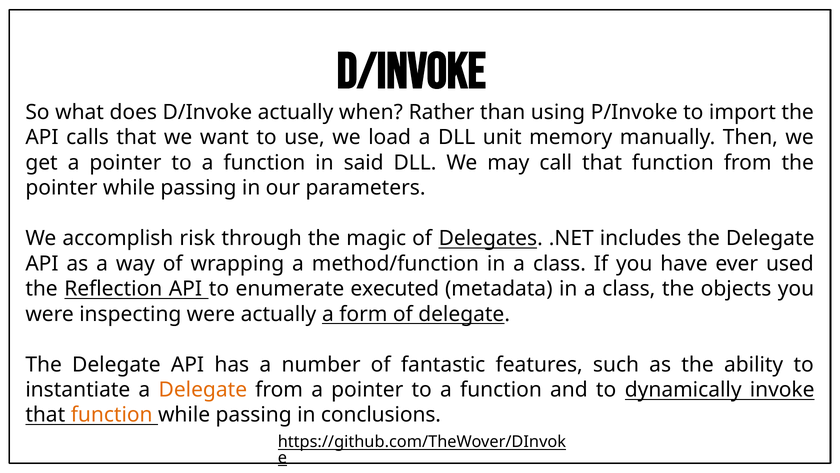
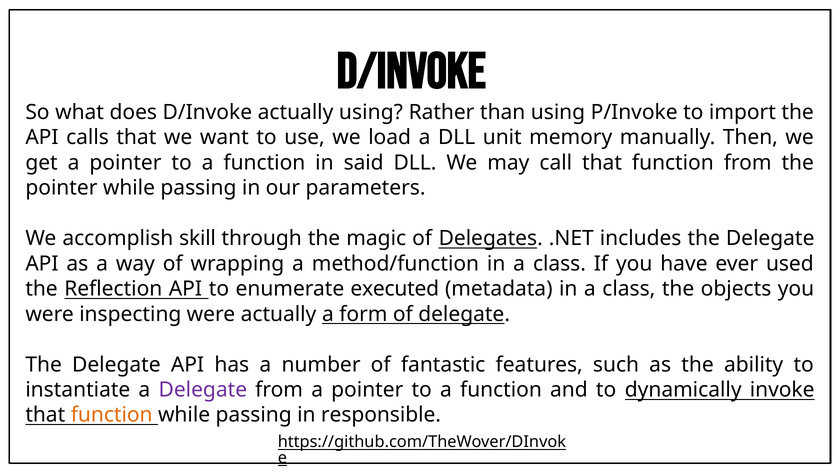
actually when: when -> using (371, 112)
risk: risk -> skill (198, 238)
Delegate colour: orange -> purple (203, 389)
conclusions: conclusions -> responsible (381, 415)
